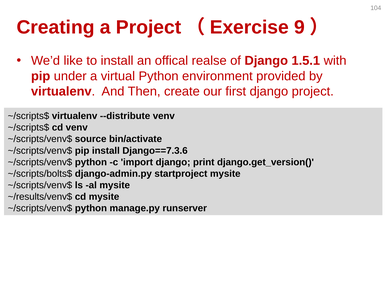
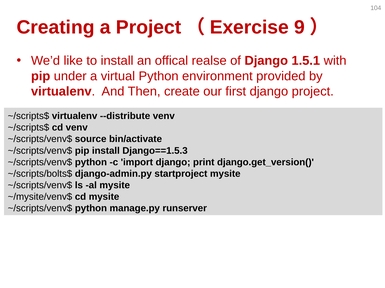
Django==7.3.6: Django==7.3.6 -> Django==1.5.3 (155, 151)
~/results/venv$: ~/results/venv$ -> ~/mysite/venv$ (40, 197)
